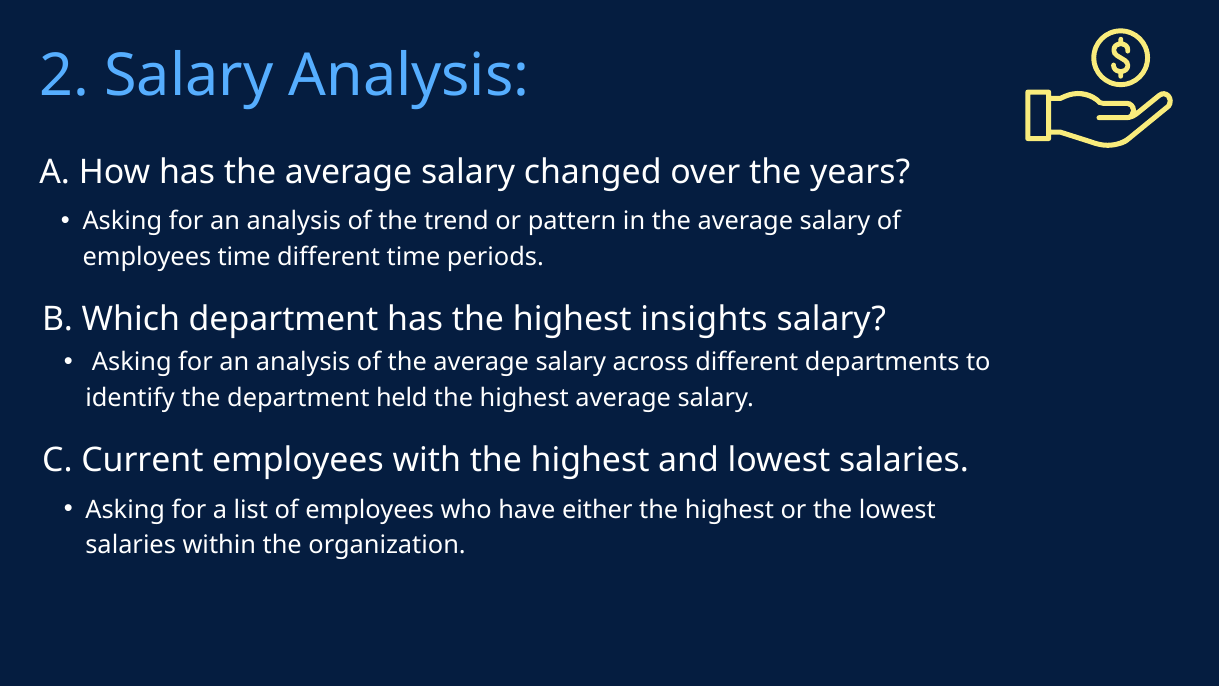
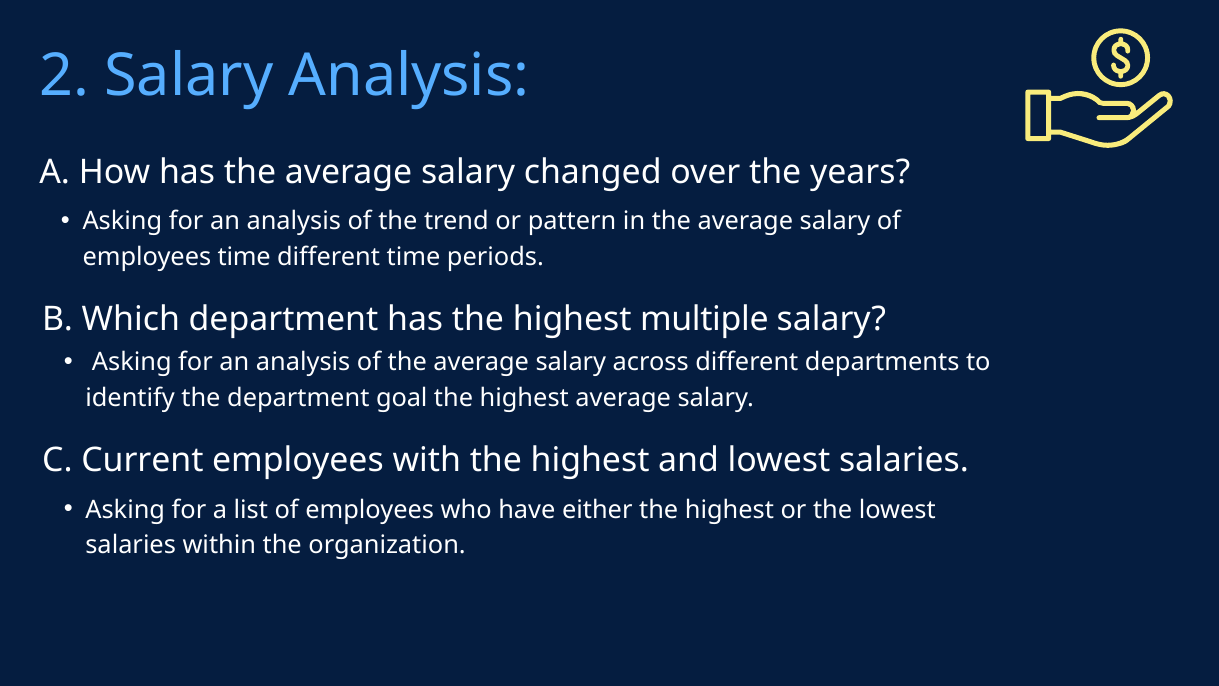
insights: insights -> multiple (704, 319)
held: held -> goal (402, 398)
